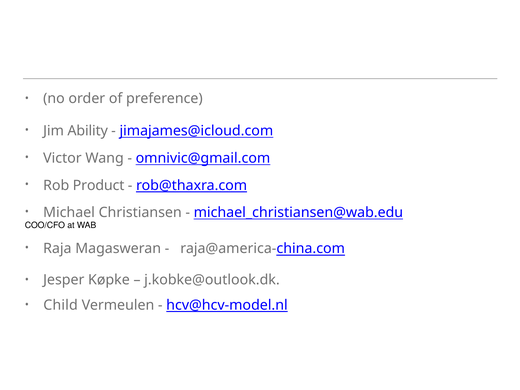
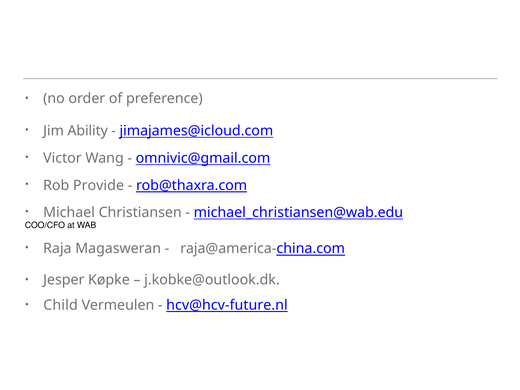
Product: Product -> Provide (98, 185)
hcv@hcv-model.nl: hcv@hcv-model.nl -> hcv@hcv-future.nl (227, 305)
